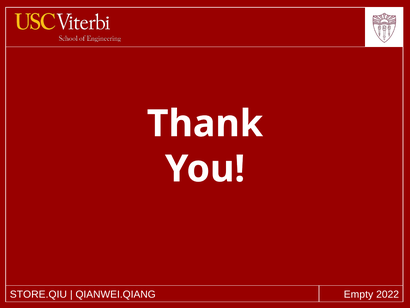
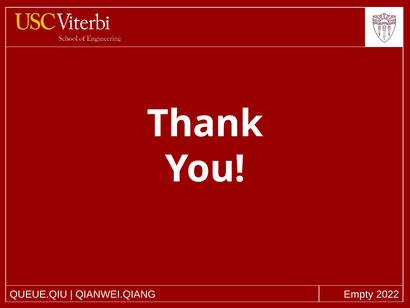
STORE.QIU: STORE.QIU -> QUEUE.QIU (38, 294)
